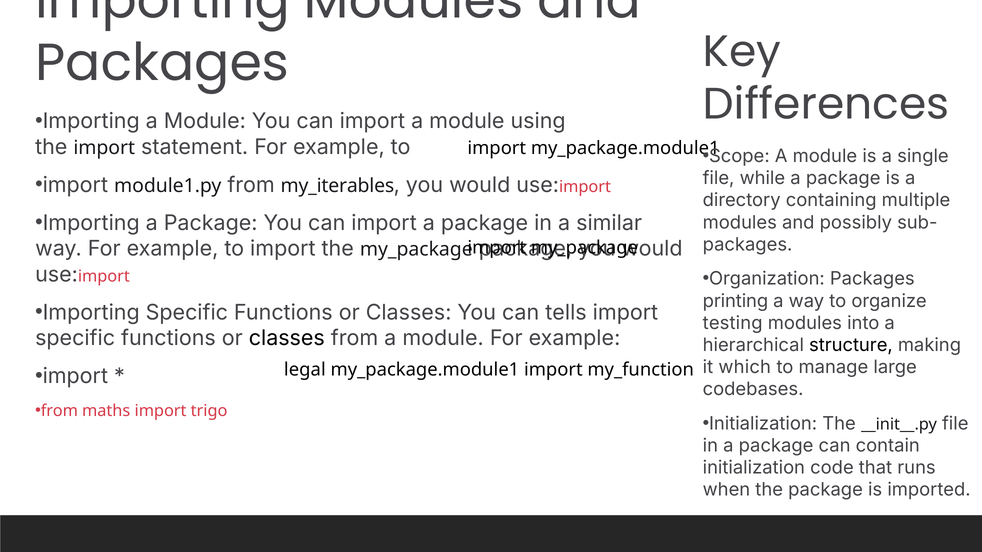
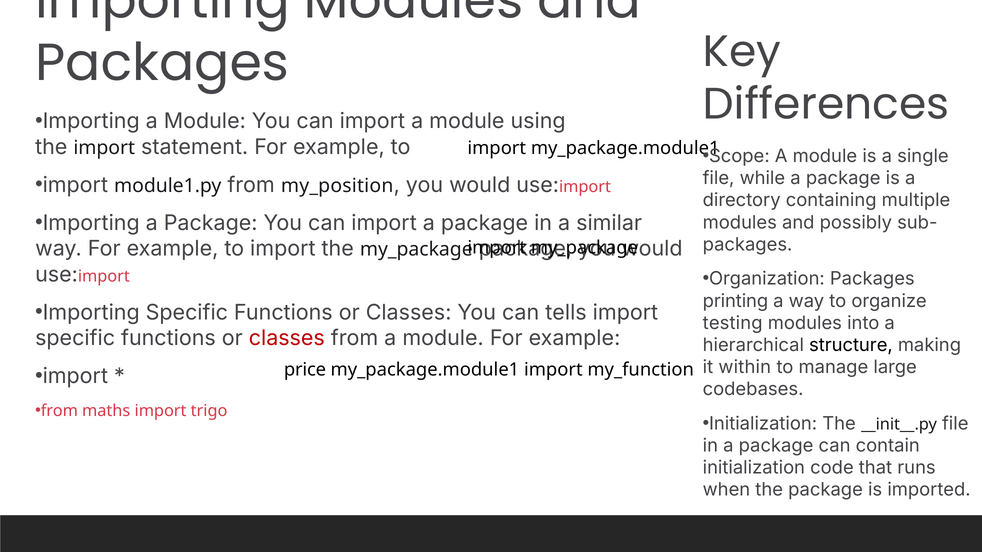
my_iterables: my_iterables -> my_position (337, 186)
classes colour: black -> red (287, 339)
which: which -> within (745, 367)
legal: legal -> price (305, 370)
